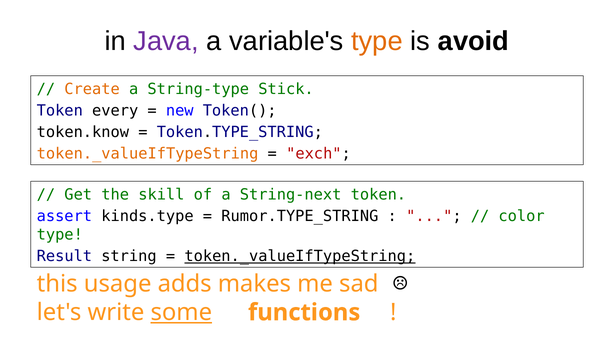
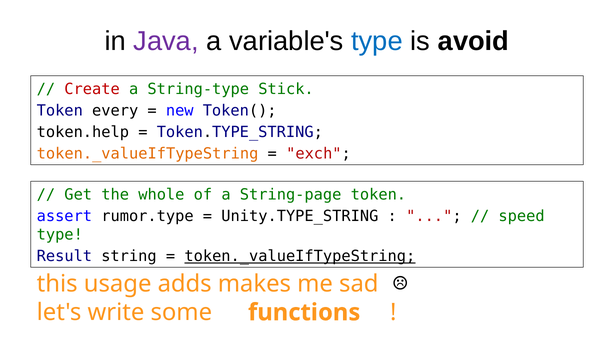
type colour: orange -> blue (377, 41)
Create colour: orange -> red (92, 89)
token.know: token.know -> token.help (83, 132)
skill: skill -> whole (161, 194)
String-next: String-next -> String-page (291, 194)
kinds.type: kinds.type -> rumor.type (147, 216)
Rumor.TYPE_STRING: Rumor.TYPE_STRING -> Unity.TYPE_STRING (300, 216)
color: color -> speed (522, 216)
some underline: present -> none (181, 312)
